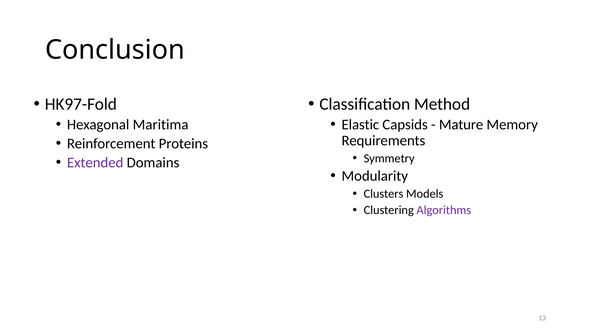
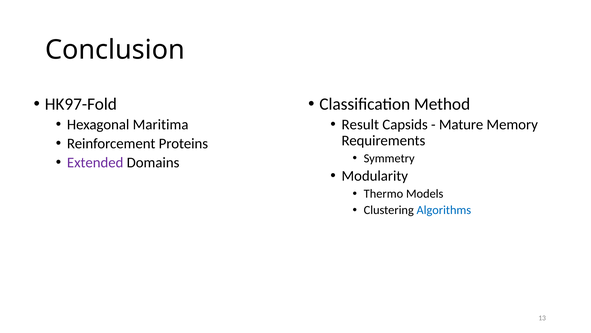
Elastic: Elastic -> Result (360, 124)
Clusters: Clusters -> Thermo (383, 193)
Algorithms colour: purple -> blue (444, 210)
